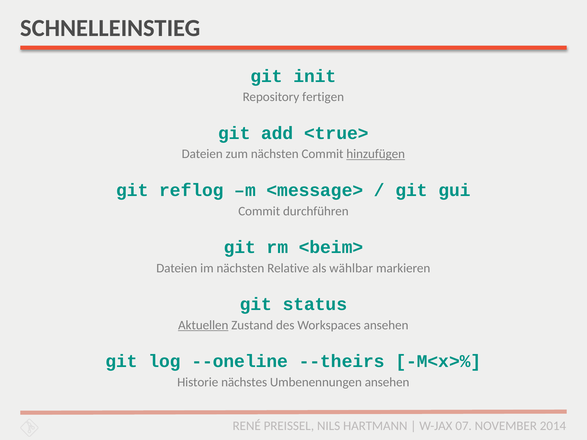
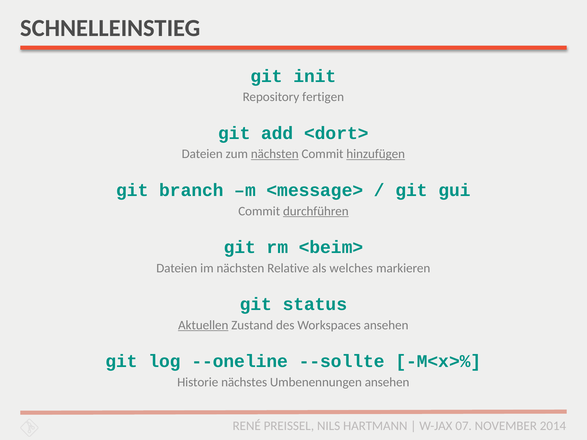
<true>: <true> -> <dort> (336, 133)
nächsten underline: none -> present (275, 154)
reflog: reflog -> branch (191, 190)
durchführen underline: none -> present (316, 211)
wählbar: wählbar -> welches (351, 268)
--theirs: --theirs -> --sollte (342, 361)
